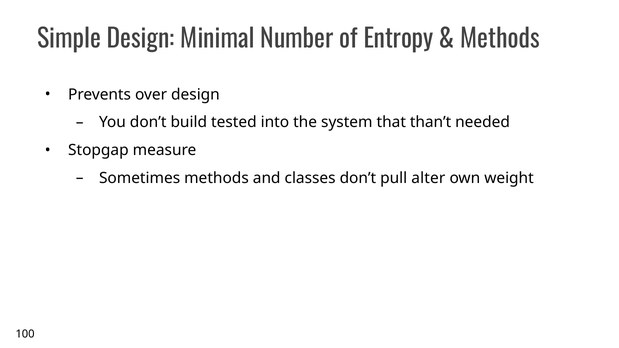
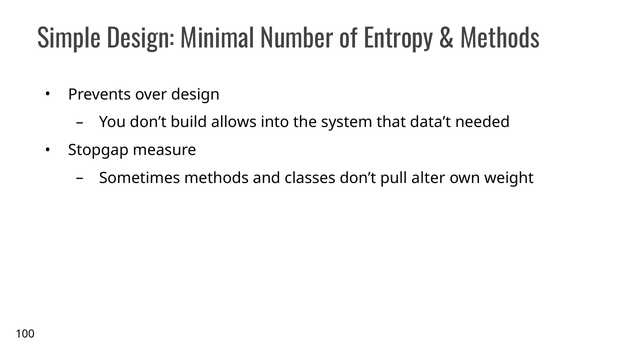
tested: tested -> allows (234, 122)
than’t: than’t -> data’t (431, 122)
